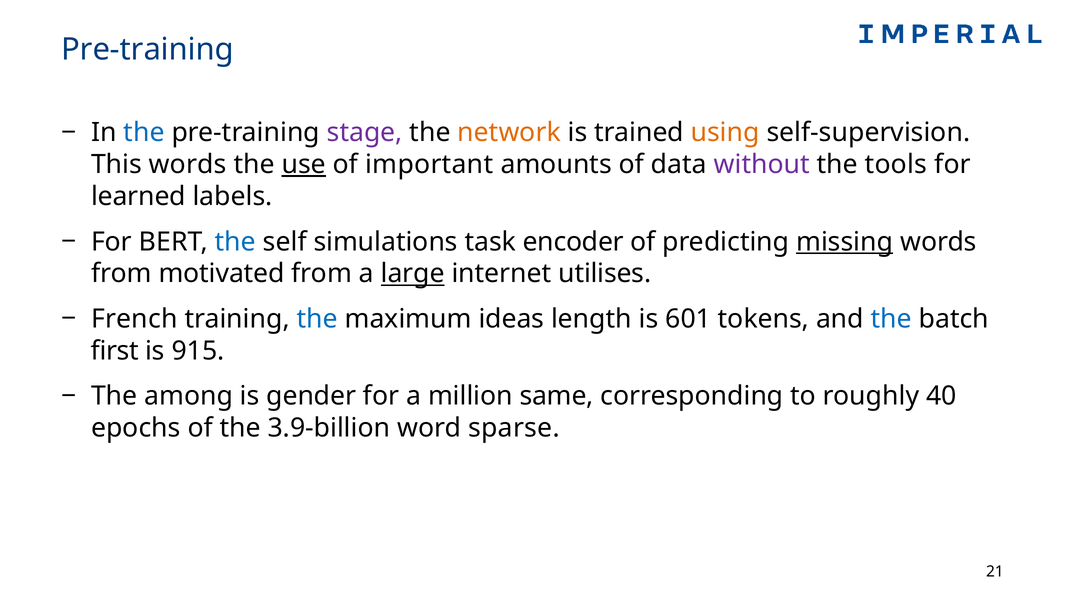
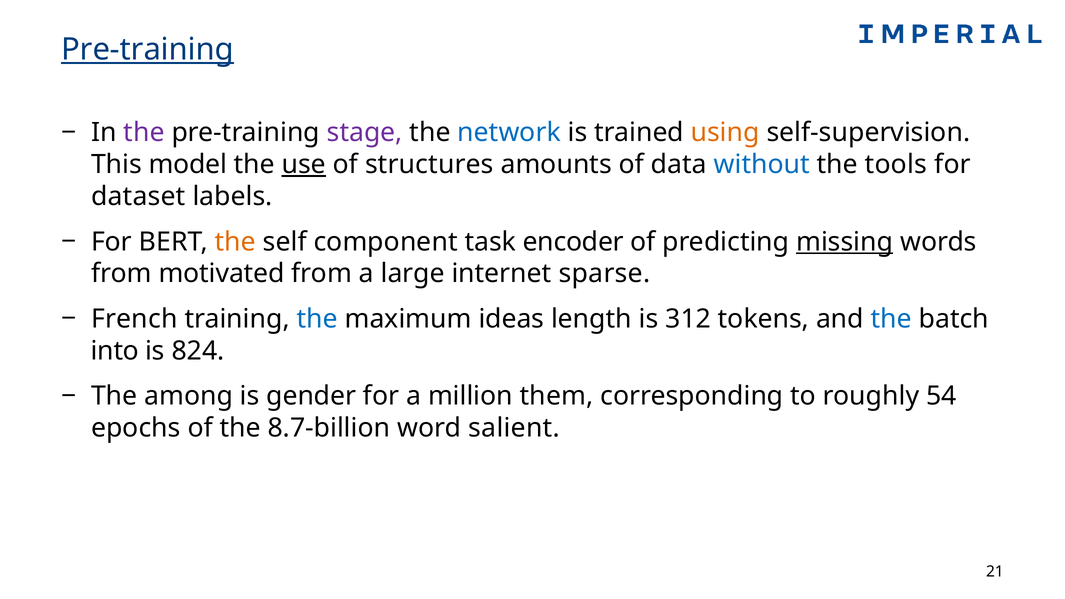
Pre-training underline: none -> present (148, 50)
the colour: blue -> purple (144, 133)
network colour: orange -> blue (509, 133)
This words: words -> model (188, 165)
important: important -> structures (429, 165)
without colour: purple -> blue (762, 165)
learned: learned -> dataset (138, 197)
the colour: blue -> orange (235, 242)
simulations: simulations -> component (386, 242)
large underline: present -> none (413, 274)
utilises: utilises -> sparse (605, 274)
601: 601 -> 312 (688, 319)
first: first -> into (115, 351)
915: 915 -> 824 (198, 351)
same: same -> them (556, 396)
40: 40 -> 54 (941, 396)
3.9-billion: 3.9-billion -> 8.7-billion (329, 428)
sparse: sparse -> salient (514, 428)
